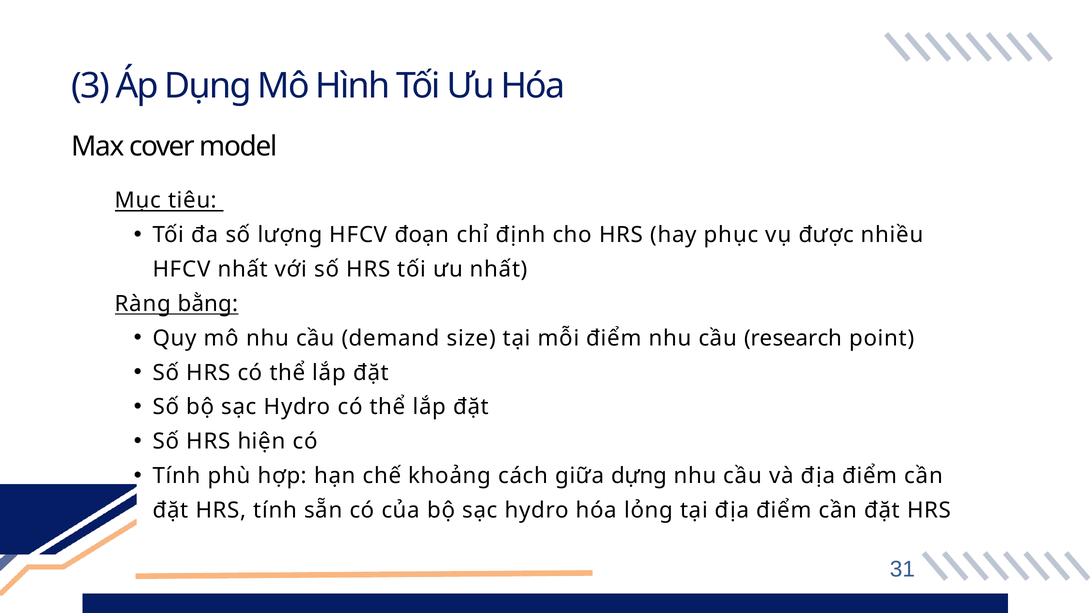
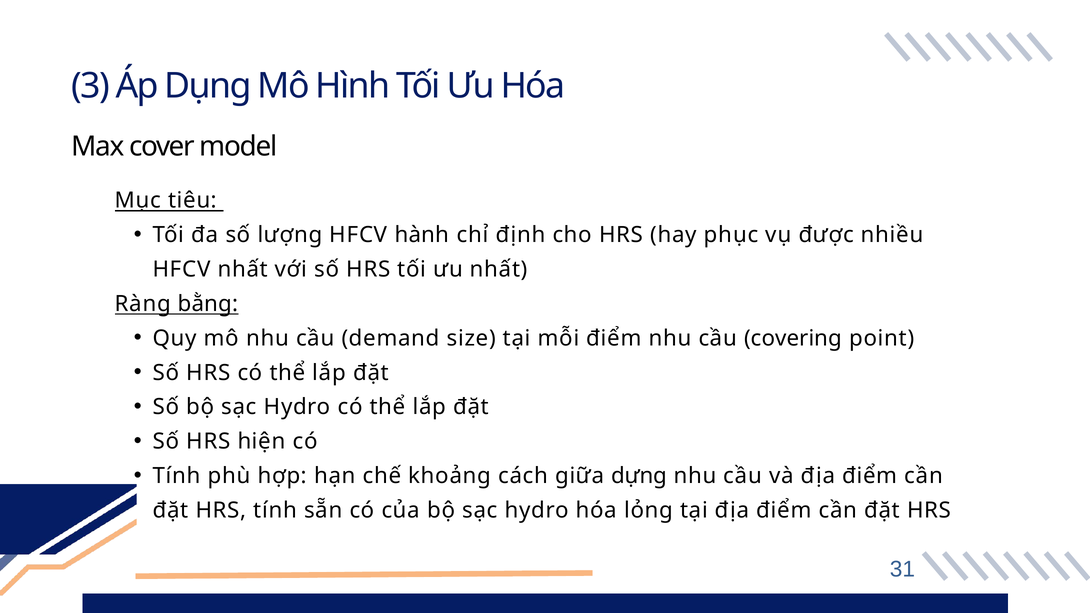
đoạn: đoạn -> hành (422, 235)
research: research -> covering (793, 338)
